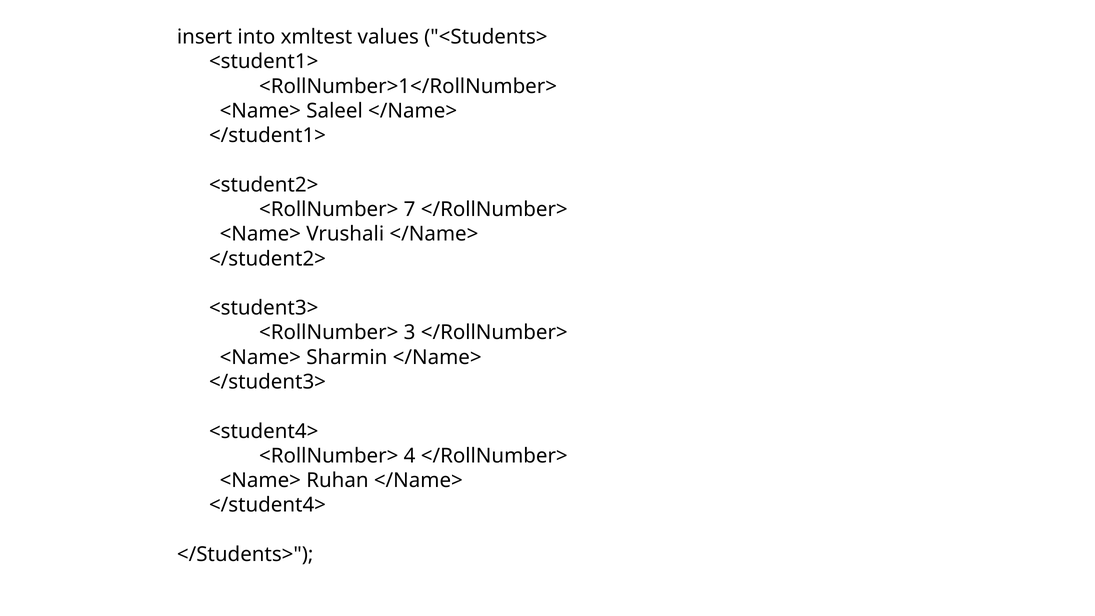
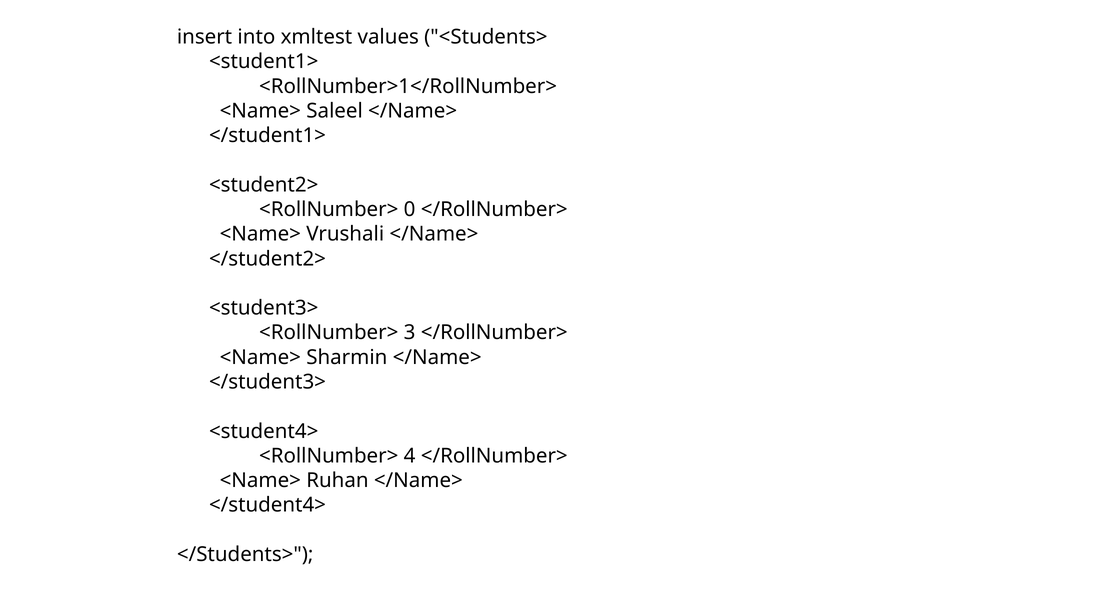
7: 7 -> 0 (410, 209)
